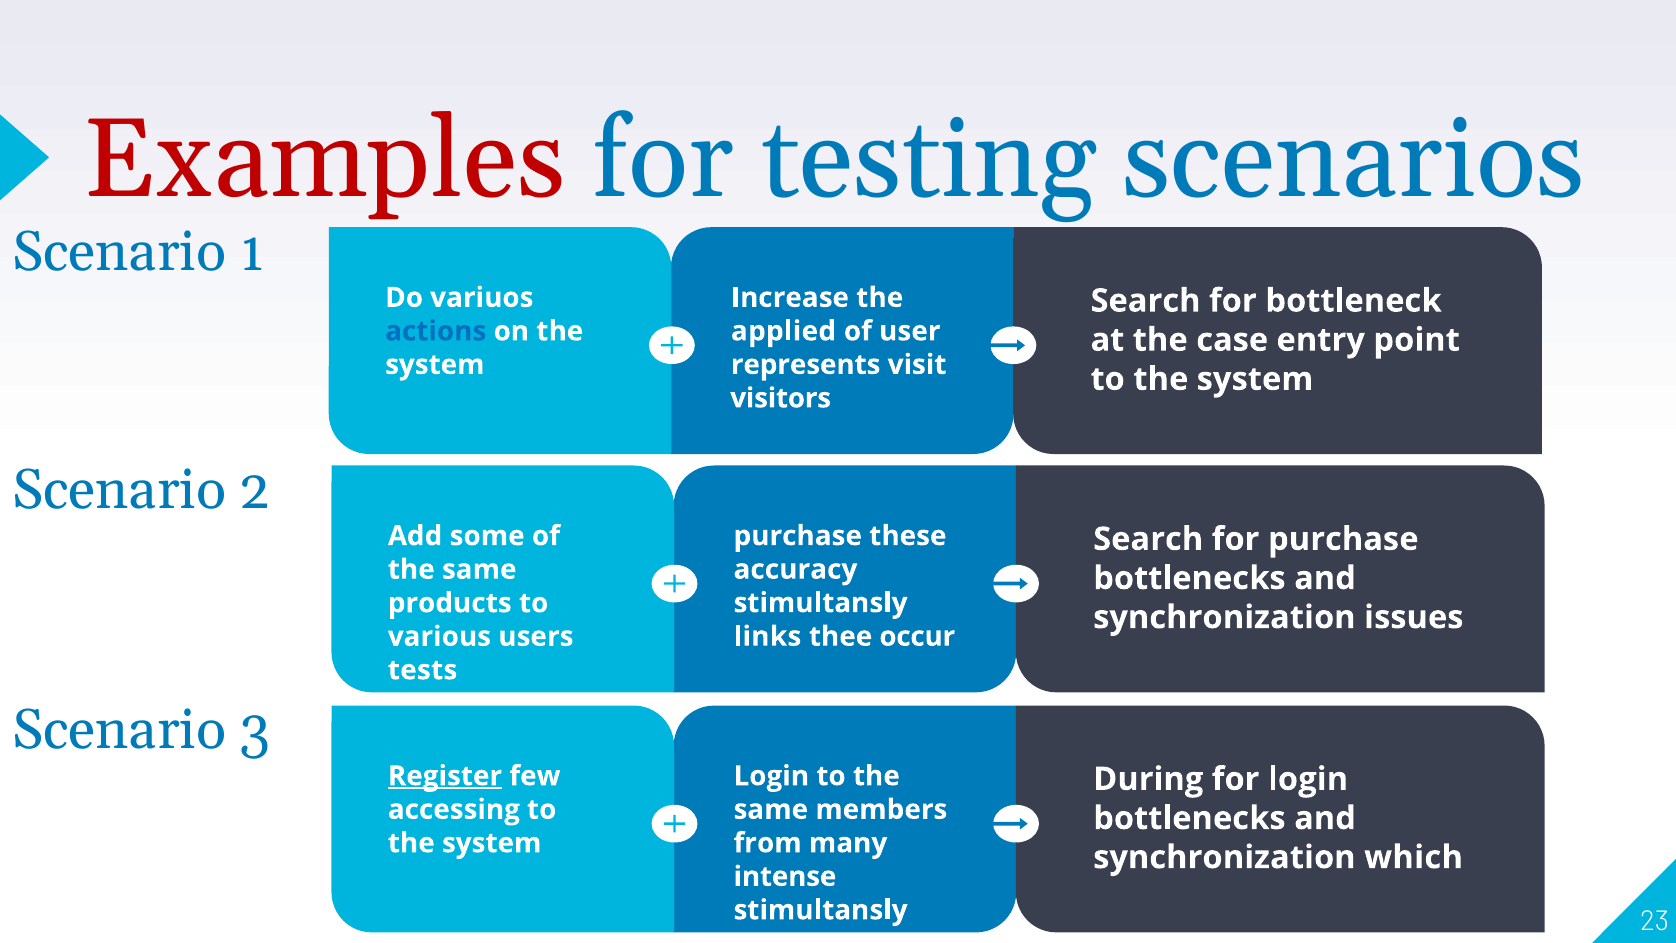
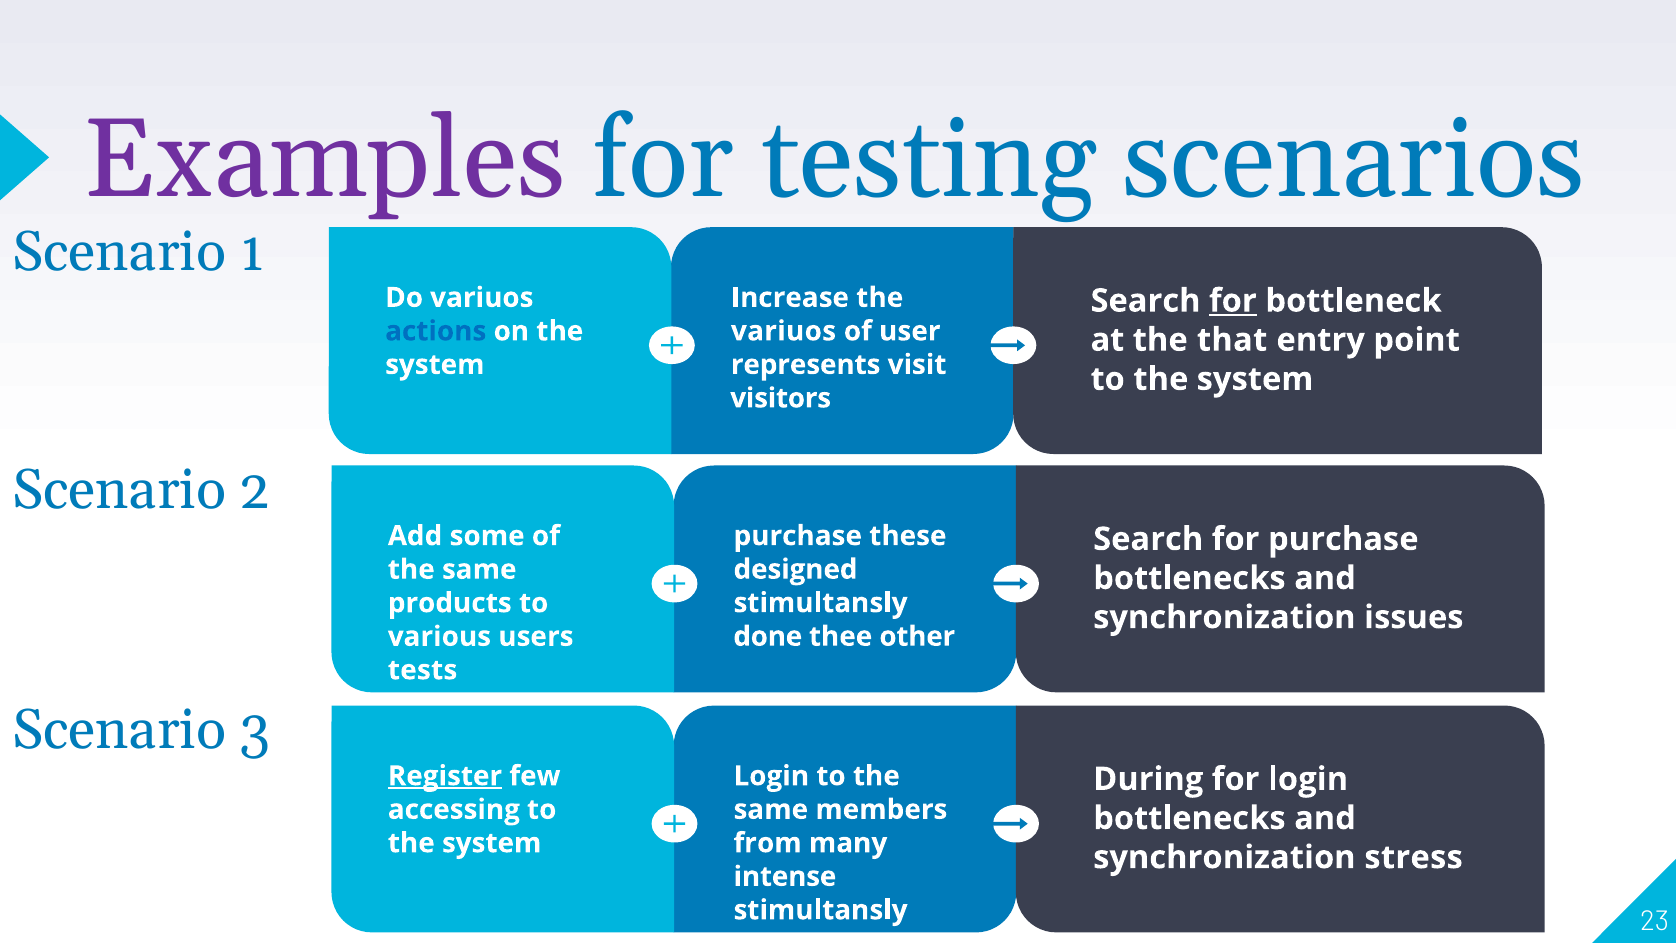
Examples colour: red -> purple (325, 160)
for underline: none -> present (1233, 301)
applied: applied -> variuos (784, 331)
case: case -> that (1232, 340)
accuracy: accuracy -> designed (796, 569)
links: links -> done (768, 636)
occur: occur -> other (917, 636)
which: which -> stress (1414, 857)
